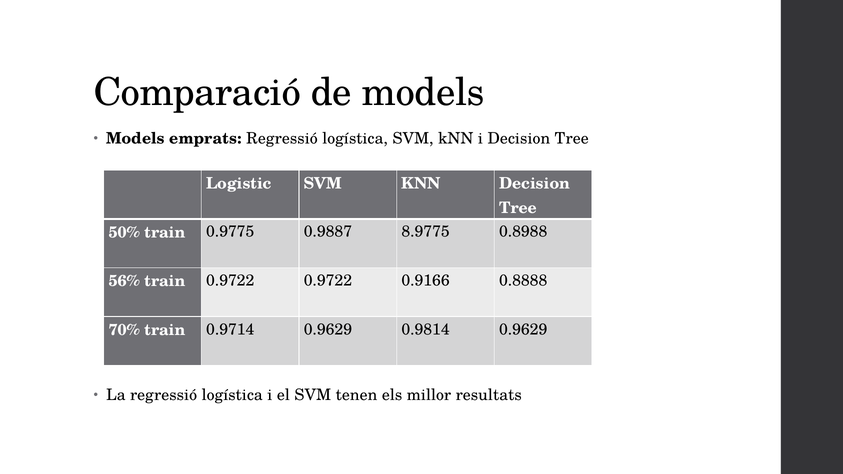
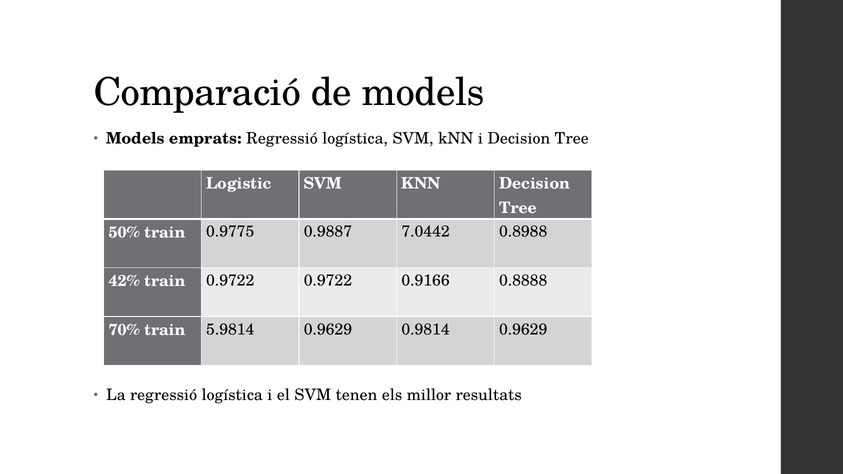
8.9775: 8.9775 -> 7.0442 (426, 232)
56%: 56% -> 42% (124, 281)
0.9714: 0.9714 -> 5.9814 (230, 329)
